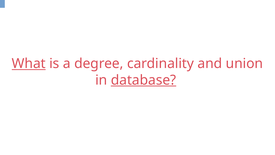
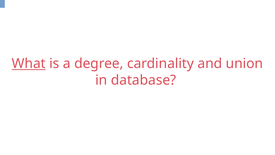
database underline: present -> none (143, 80)
